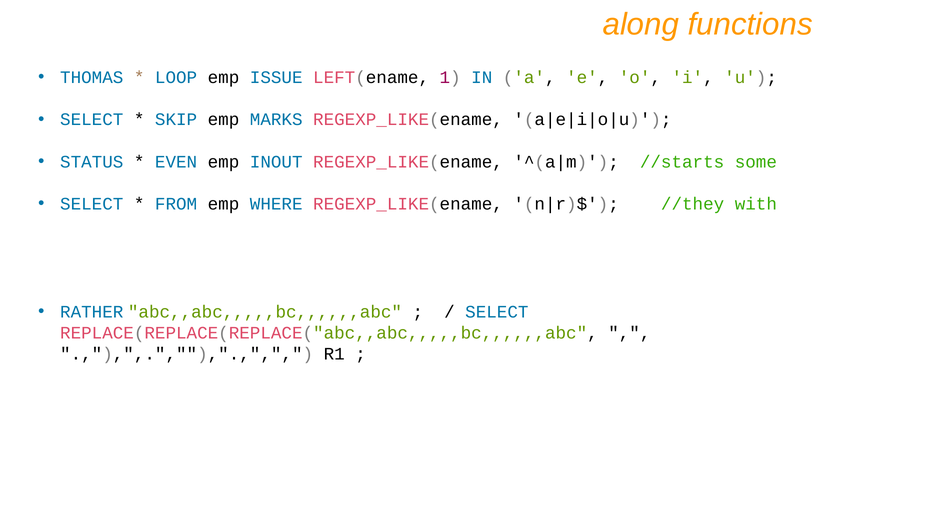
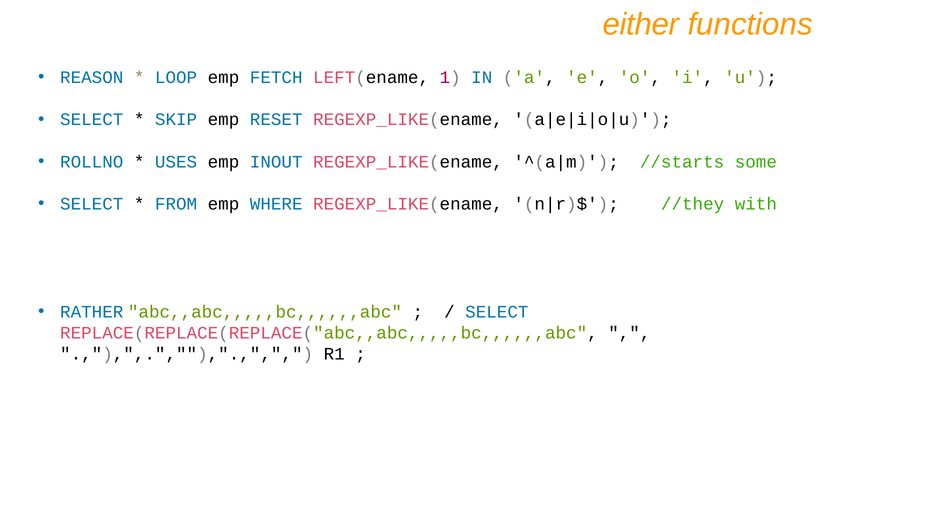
along: along -> either (641, 24)
THOMAS: THOMAS -> REASON (92, 78)
ISSUE: ISSUE -> FETCH (276, 78)
MARKS: MARKS -> RESET (276, 120)
STATUS: STATUS -> ROLLNO (92, 162)
EVEN: EVEN -> USES (176, 162)
